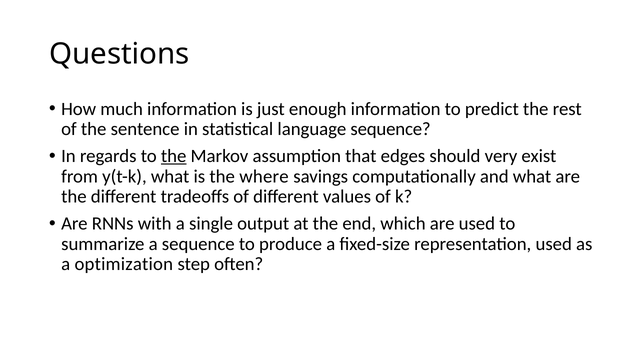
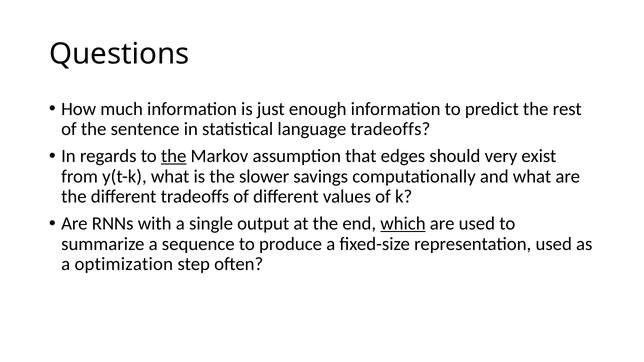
language sequence: sequence -> tradeoffs (390, 129)
where: where -> slower (264, 176)
which underline: none -> present (403, 224)
